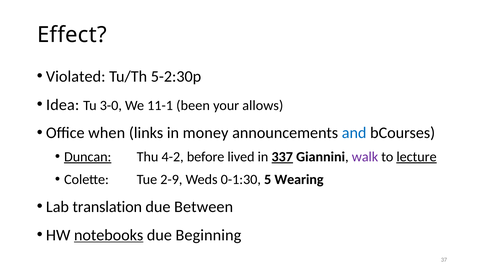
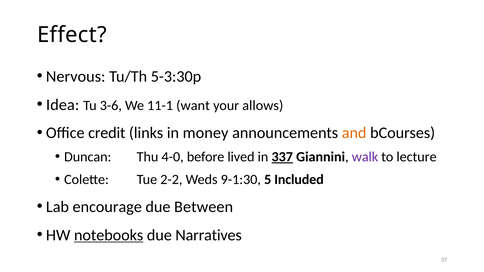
Violated: Violated -> Nervous (76, 77)
5-2:30p: 5-2:30p -> 5-3:30p (176, 77)
3-0: 3-0 -> 3-6 (111, 105)
been: been -> want (193, 105)
when: when -> credit (107, 133)
and colour: blue -> orange (354, 133)
Duncan underline: present -> none (88, 157)
4-2: 4-2 -> 4-0 (173, 157)
lecture underline: present -> none (417, 157)
2-9: 2-9 -> 2-2 (171, 180)
0-1:30: 0-1:30 -> 9-1:30 (241, 180)
Wearing: Wearing -> Included (299, 180)
translation: translation -> encourage (107, 207)
Beginning: Beginning -> Narratives (209, 235)
